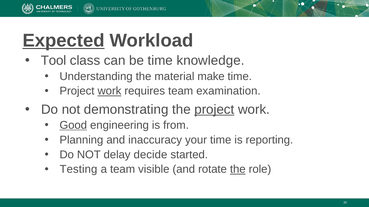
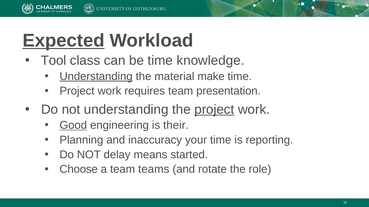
Understanding underline: none -> present (96, 77)
work underline: present -> none (109, 91)
examination: examination -> presentation (228, 91)
not demonstrating: demonstrating -> understanding (126, 110)
from: from -> their (176, 126)
decide: decide -> means (150, 155)
Testing: Testing -> Choose (79, 170)
visible: visible -> teams (154, 170)
the underline: present -> none (238, 170)
